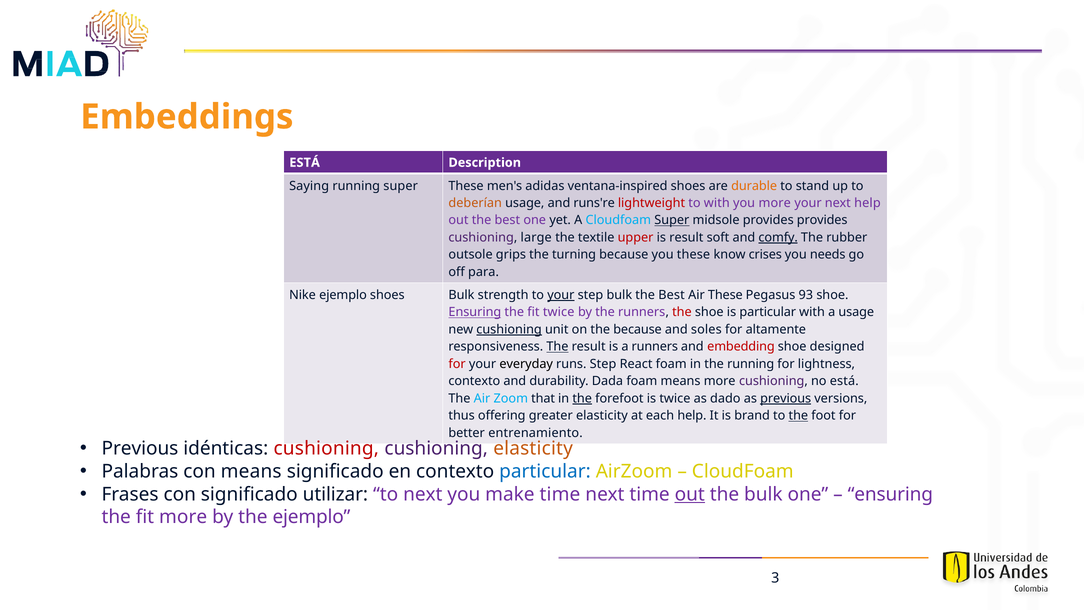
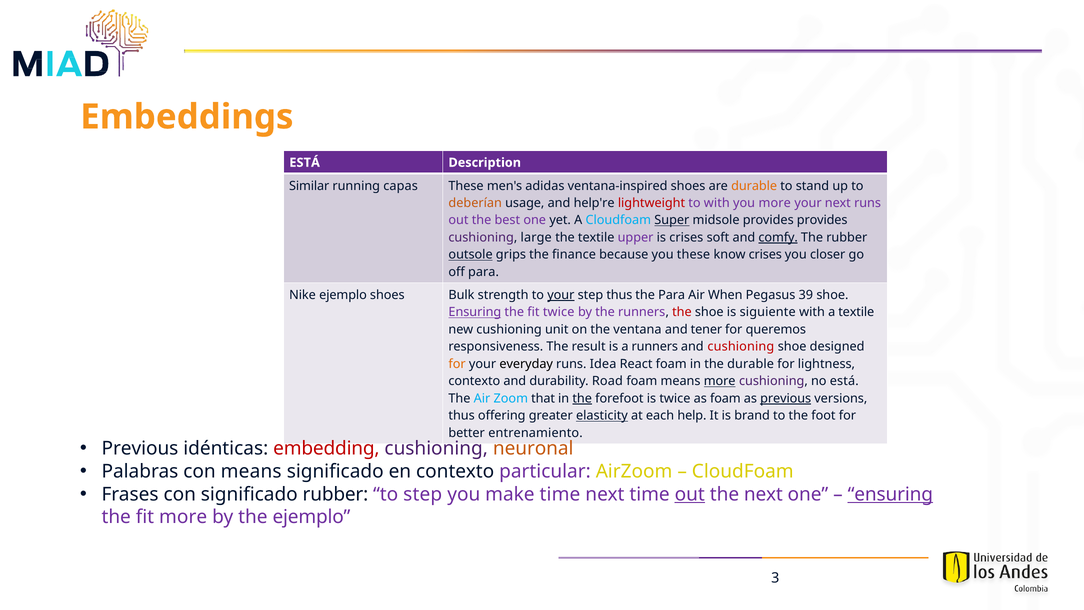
Saying: Saying -> Similar (309, 186)
running super: super -> capas (401, 186)
runs're: runs're -> help're (594, 203)
next help: help -> runs (868, 203)
upper colour: red -> purple (636, 237)
is result: result -> crises (686, 237)
outsole underline: none -> present (471, 255)
turning: turning -> finance (574, 255)
needs: needs -> closer (828, 255)
step bulk: bulk -> thus (619, 295)
Best: Best -> Para (672, 295)
Air These: These -> When (725, 295)
93: 93 -> 39 (806, 295)
is particular: particular -> siguiente (768, 312)
a usage: usage -> textile (856, 312)
cushioning underline: present -> none (509, 329)
the because: because -> ventana (637, 329)
soles: soles -> tener (706, 329)
altamente: altamente -> queremos (776, 329)
The underline: present -> none (557, 346)
and embedding: embedding -> cushioning (741, 346)
for colour: red -> orange (457, 364)
runs Step: Step -> Idea (603, 364)
the running: running -> durable (751, 364)
Dada: Dada -> Road (607, 381)
more underline: none -> present (720, 381)
as dado: dado -> foam (725, 398)
elasticity underline: none -> present (602, 415)
the underline: present -> none (798, 415)
idénticas cushioning: cushioning -> embedding (326, 448)
cushioning elasticity: elasticity -> neuronal (533, 448)
particular colour: blue -> purple (545, 471)
significado utilizar: utilizar -> rubber (335, 494)
to next: next -> step (423, 494)
the bulk: bulk -> next (763, 494)
ensuring underline: none -> present (890, 494)
